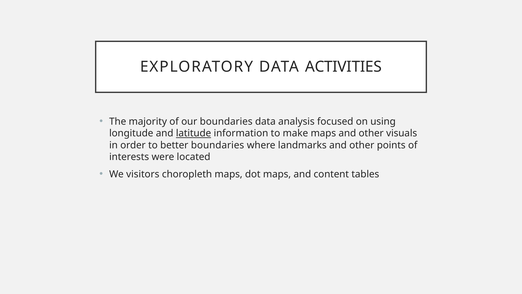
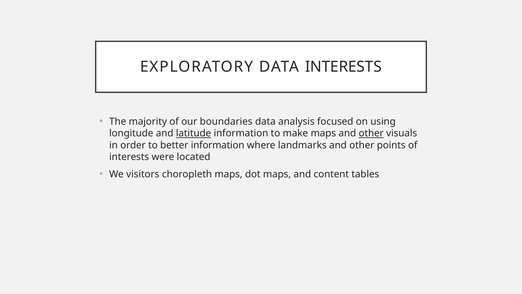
DATA ACTIVITIES: ACTIVITIES -> INTERESTS (343, 67)
other underline: none -> present (371, 133)
better boundaries: boundaries -> information (218, 145)
